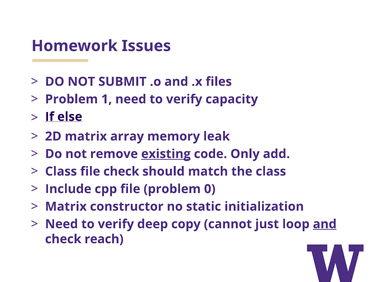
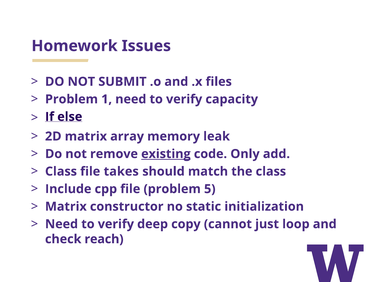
file check: check -> takes (121, 172)
0: 0 -> 5 (210, 189)
and underline: present -> none (325, 225)
